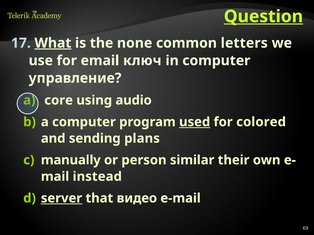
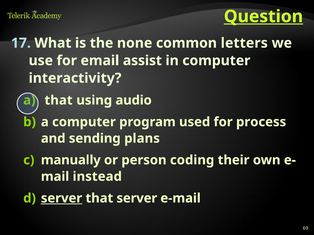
What underline: present -> none (53, 43)
ключ: ключ -> assist (142, 61)
управление: управление -> interactivity (75, 78)
core: core -> that (59, 100)
used underline: present -> none (195, 122)
colored: colored -> process (261, 122)
similar: similar -> coding (192, 160)
that видео: видео -> server (137, 199)
